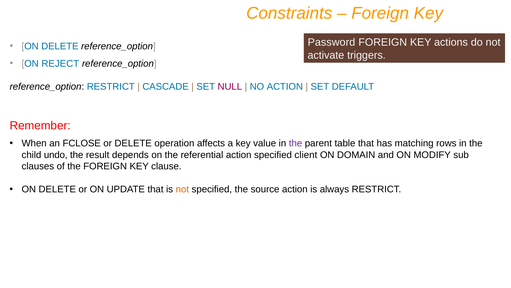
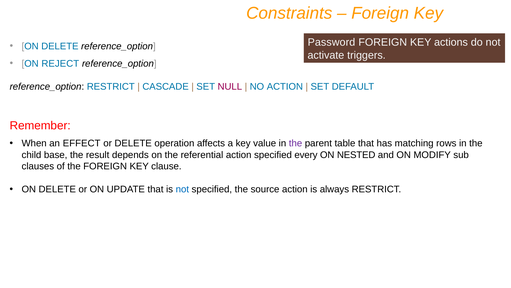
FCLOSE: FCLOSE -> EFFECT (82, 143)
undo: undo -> base (56, 155)
client: client -> every (306, 155)
DOMAIN: DOMAIN -> NESTED (356, 155)
not colour: orange -> blue (182, 189)
